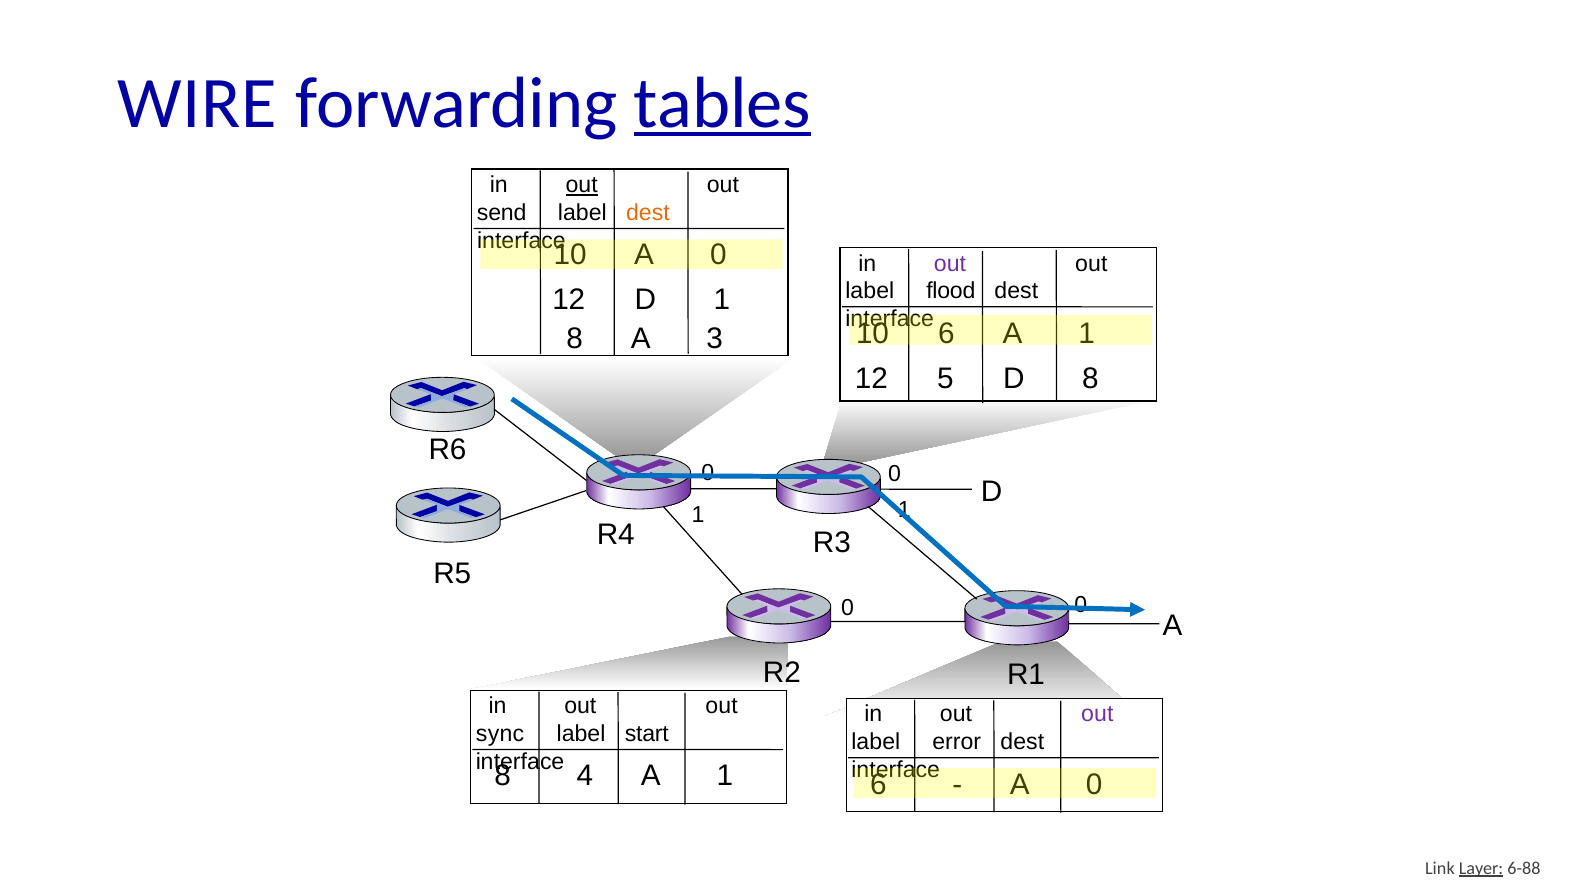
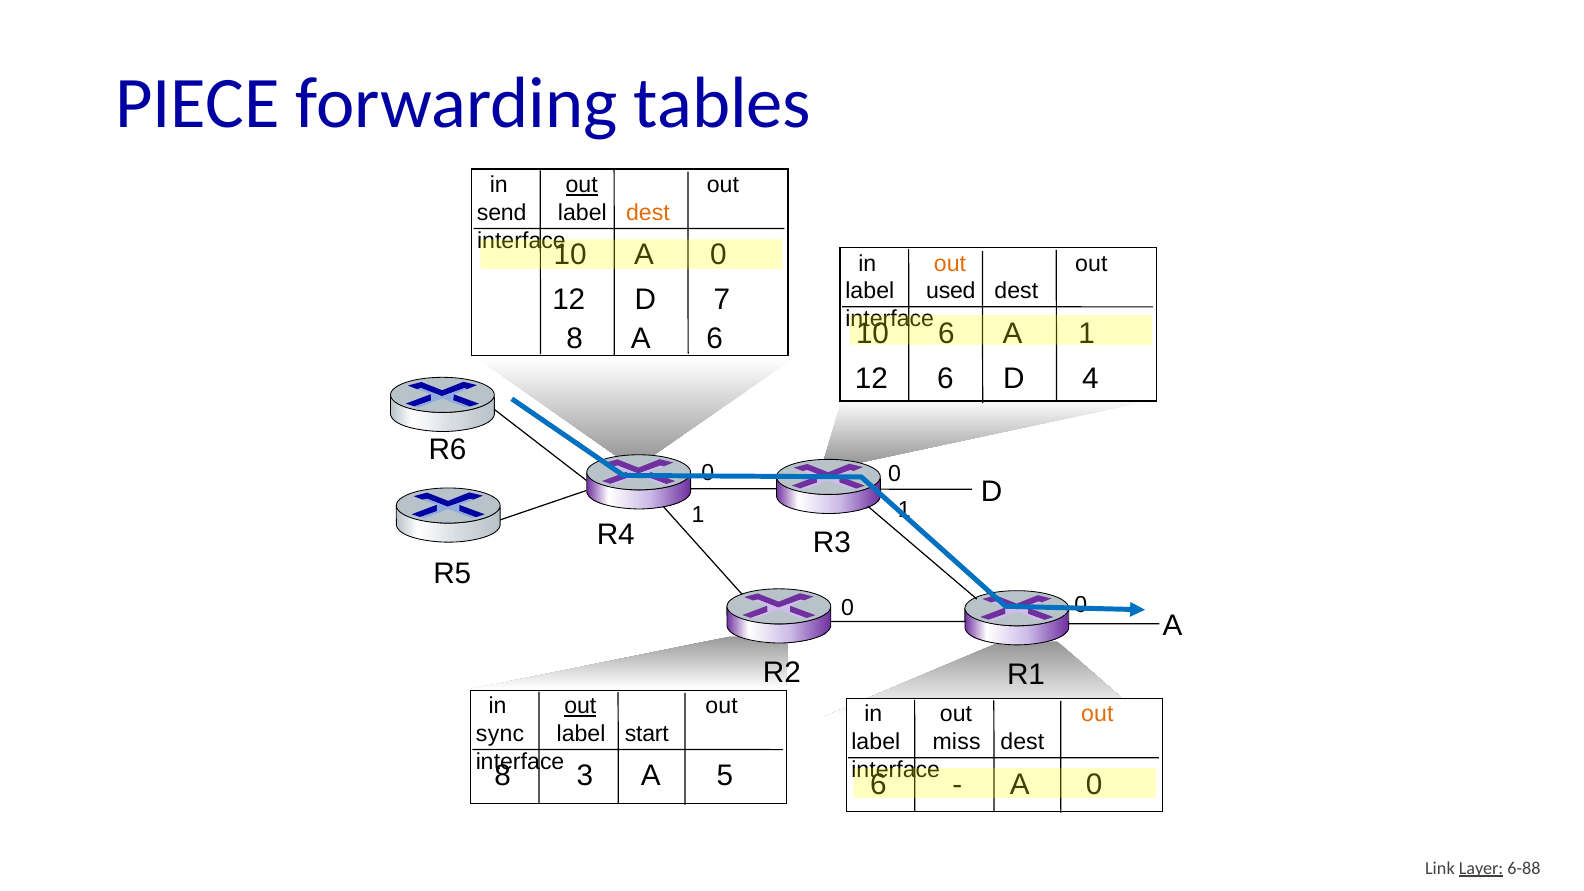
WIRE: WIRE -> PIECE (198, 103)
tables underline: present -> none (722, 103)
out colour: purple -> orange (950, 263)
flood: flood -> used (951, 291)
D 1: 1 -> 7 (722, 299)
A 3: 3 -> 6 (715, 339)
12 5: 5 -> 6 (945, 379)
D 8: 8 -> 4 (1090, 379)
out underline: none -> present (580, 706)
out colour: purple -> orange (1097, 714)
error: error -> miss (957, 742)
4: 4 -> 3 (585, 776)
1: 1 -> 5 (725, 776)
